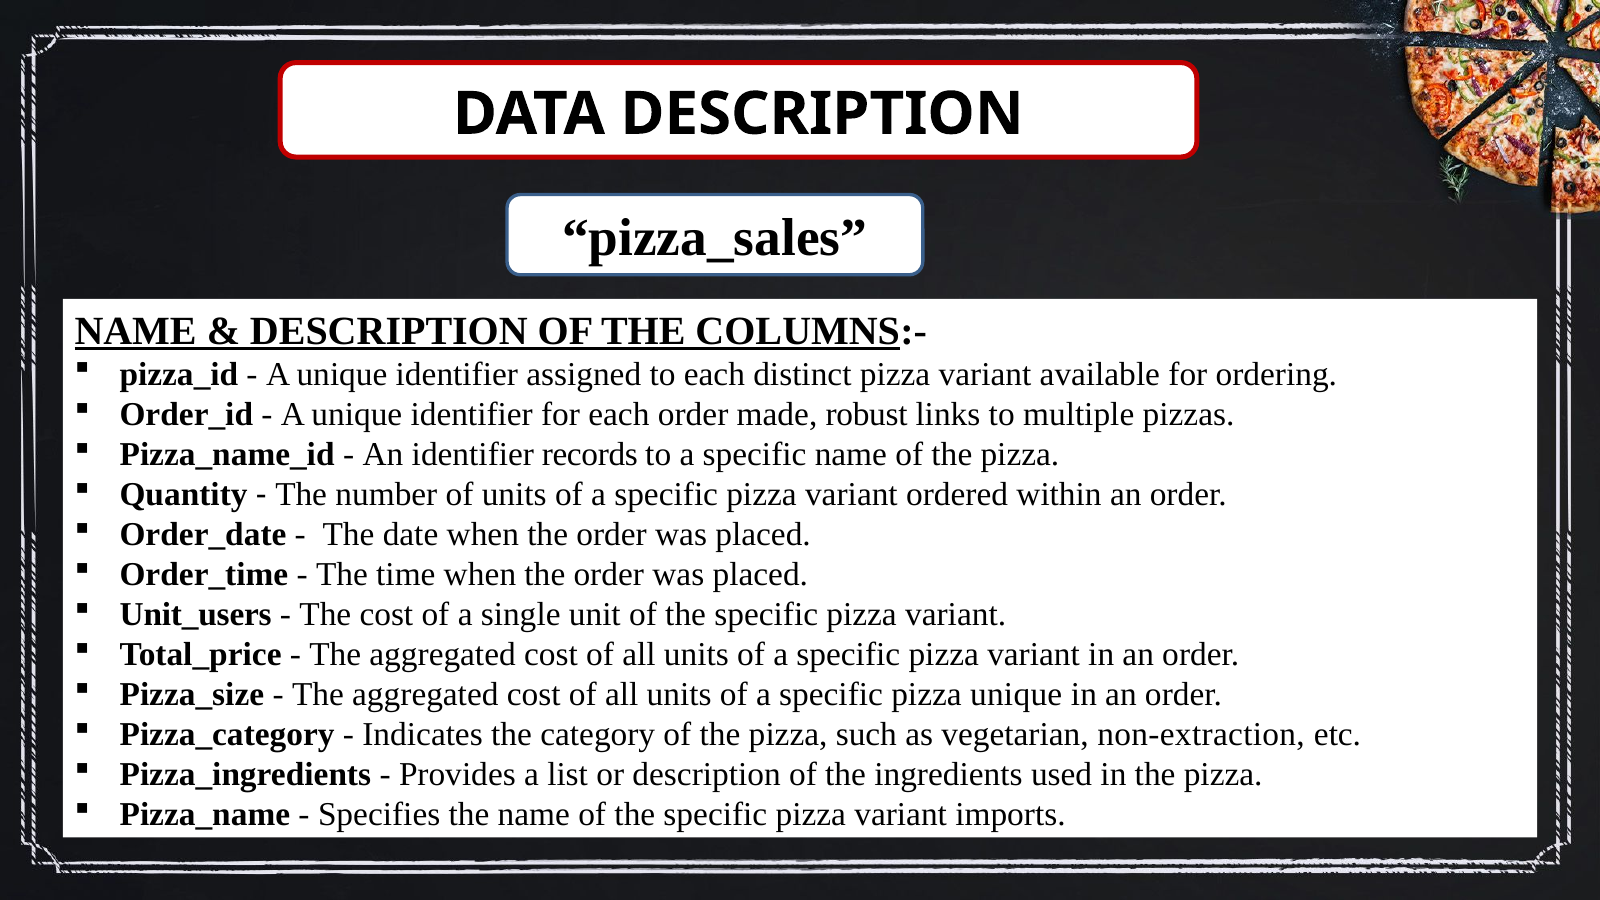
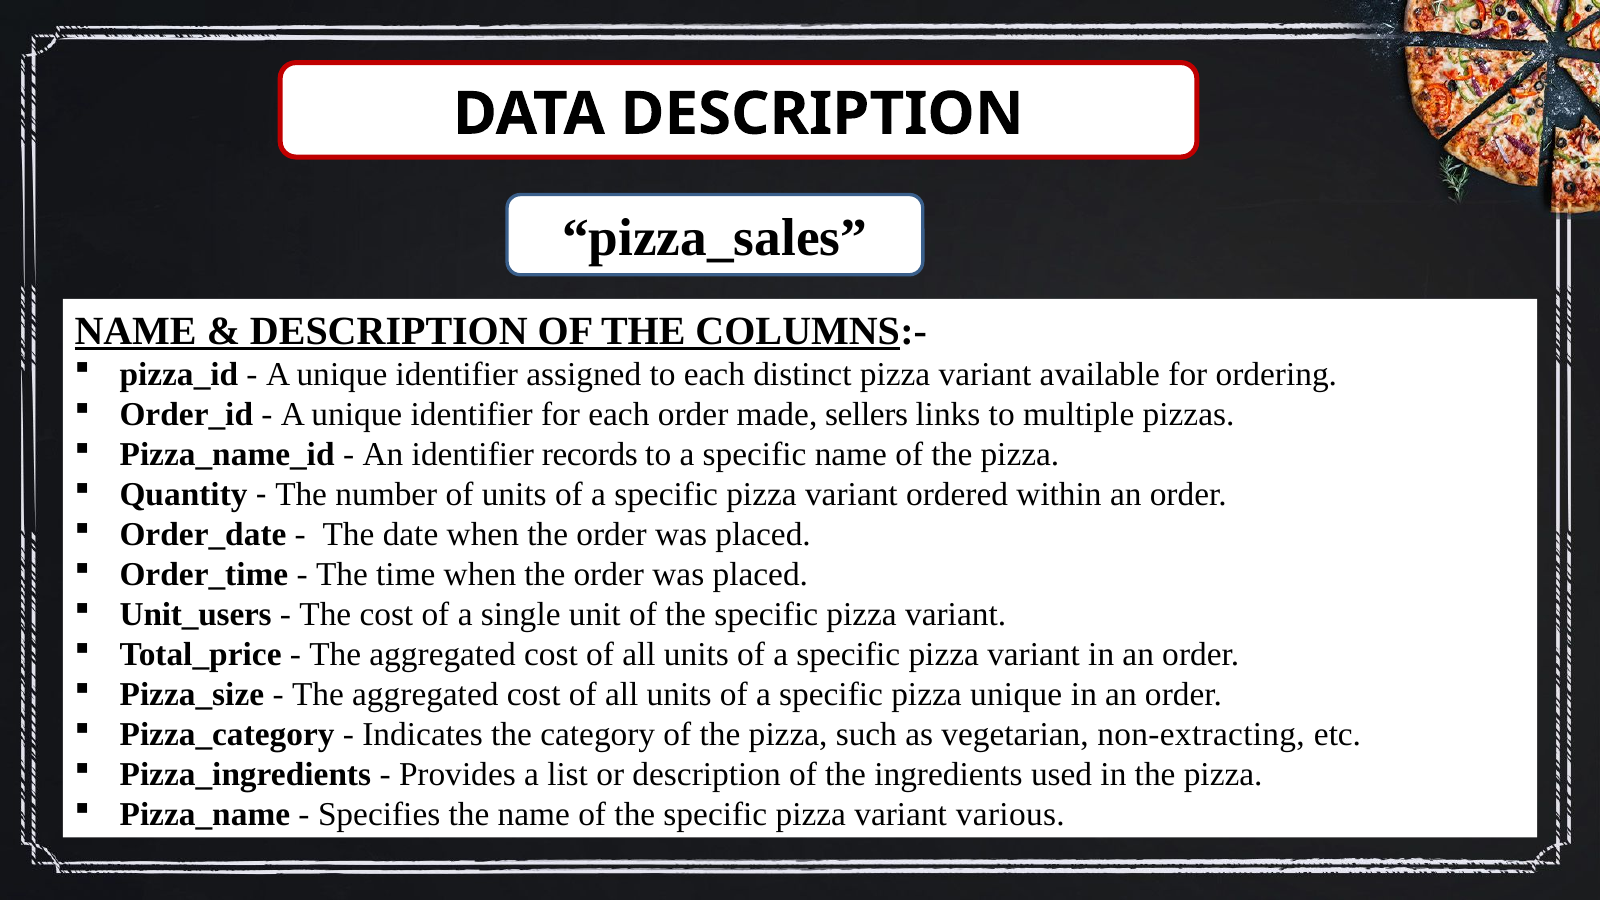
robust: robust -> sellers (867, 415)
non-extraction: non-extraction -> non-extracting (1201, 735)
imports: imports -> various (1010, 815)
